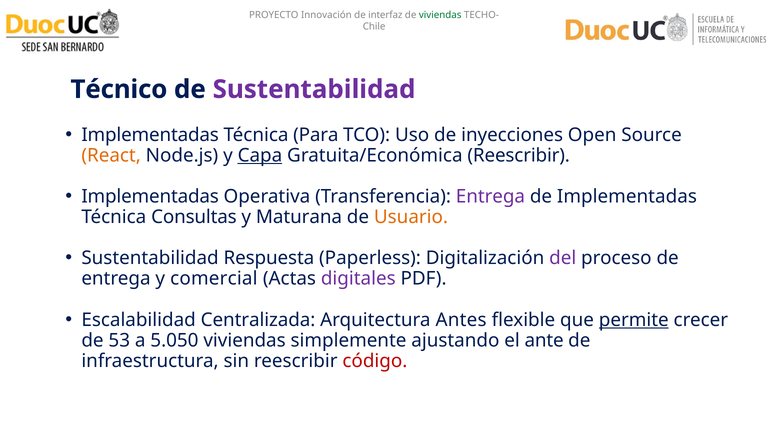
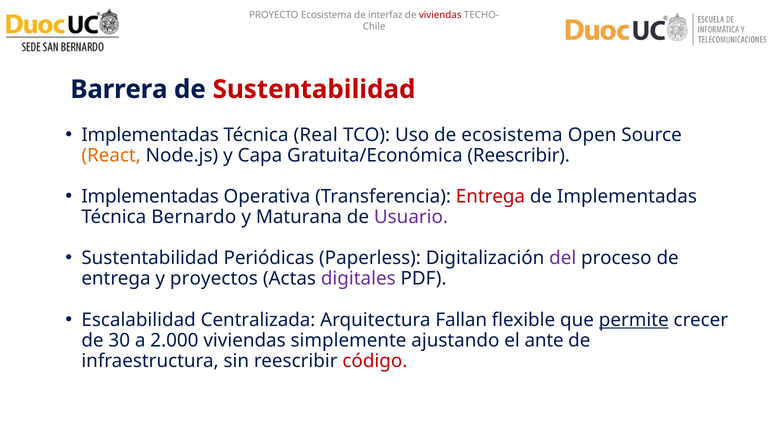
PROYECTO Innovación: Innovación -> Ecosistema (326, 15)
viviendas colour: green -> red (440, 15)
Técnico: Técnico -> Barrera (119, 89)
Sustentabilidad colour: purple -> red (314, 89)
Para: Para -> Real (316, 135)
de inyecciones: inyecciones -> ecosistema (512, 135)
Capa underline: present -> none (260, 155)
Entrega colour: purple -> red (490, 196)
Consultas: Consultas -> Bernardo (194, 217)
Usuario colour: orange -> purple (411, 217)
Respuesta: Respuesta -> Periódicas (269, 258)
comercial: comercial -> proyectos (214, 279)
Antes: Antes -> Fallan (461, 320)
53: 53 -> 30 (119, 340)
5.050: 5.050 -> 2.000 (174, 340)
